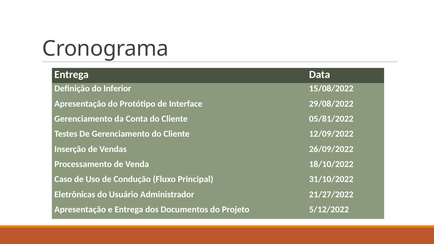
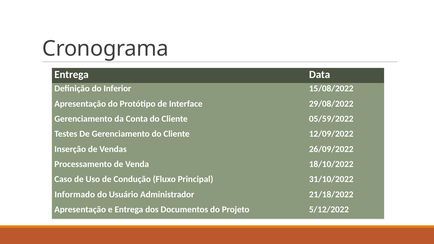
05/81/2022: 05/81/2022 -> 05/59/2022 (331, 119)
Eletrônicas: Eletrônicas -> Informado (75, 195)
21/27/2022: 21/27/2022 -> 21/18/2022 (331, 195)
